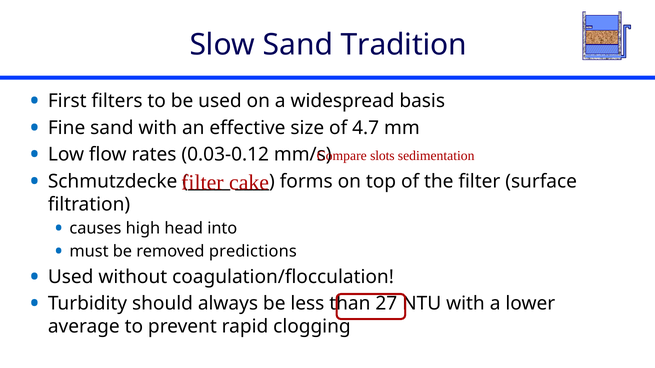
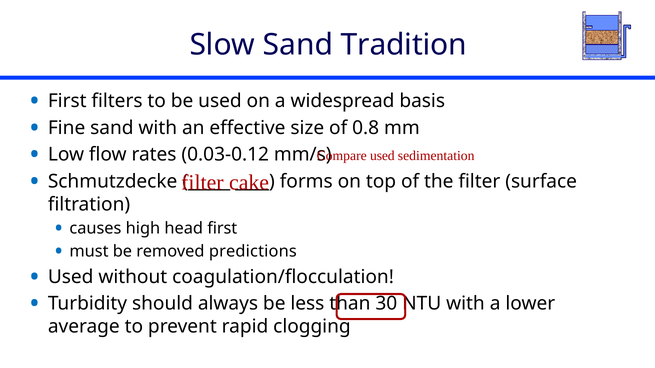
4.7: 4.7 -> 0.8 (366, 128)
Compare slots: slots -> used (382, 156)
head into: into -> first (222, 229)
27: 27 -> 30 (386, 304)
